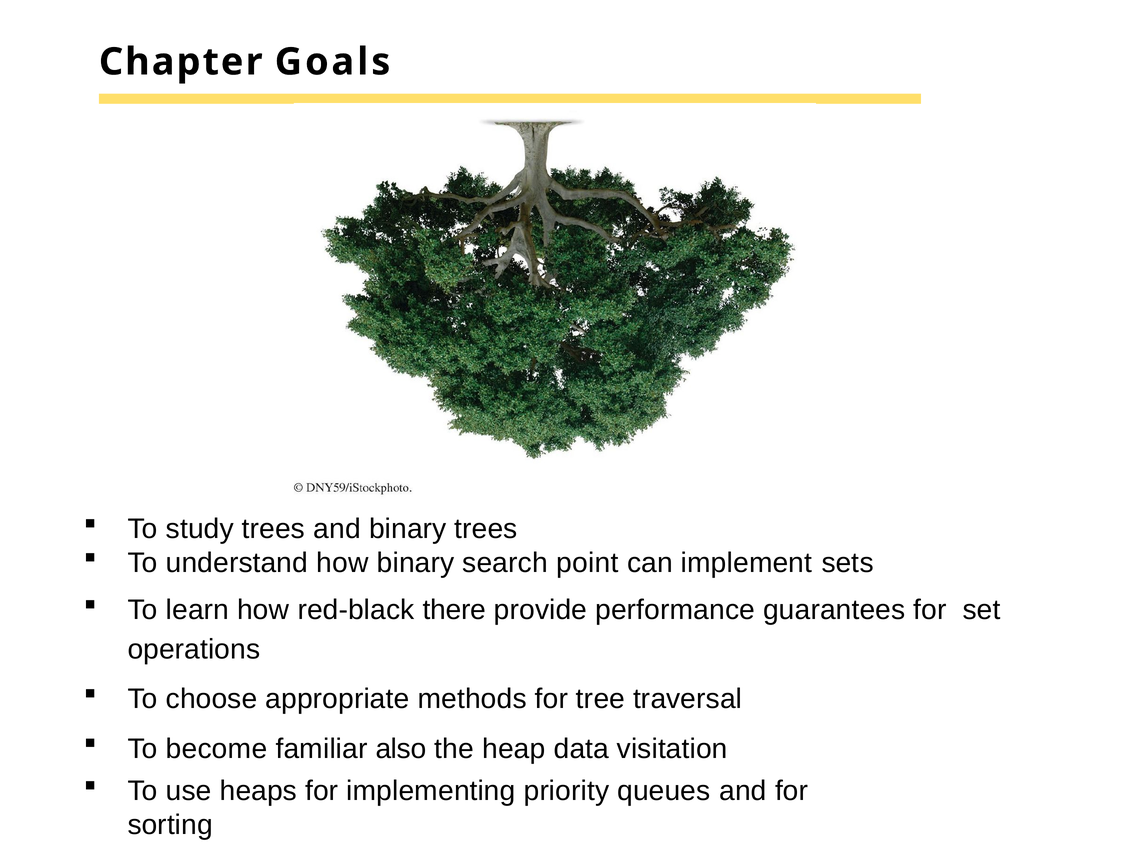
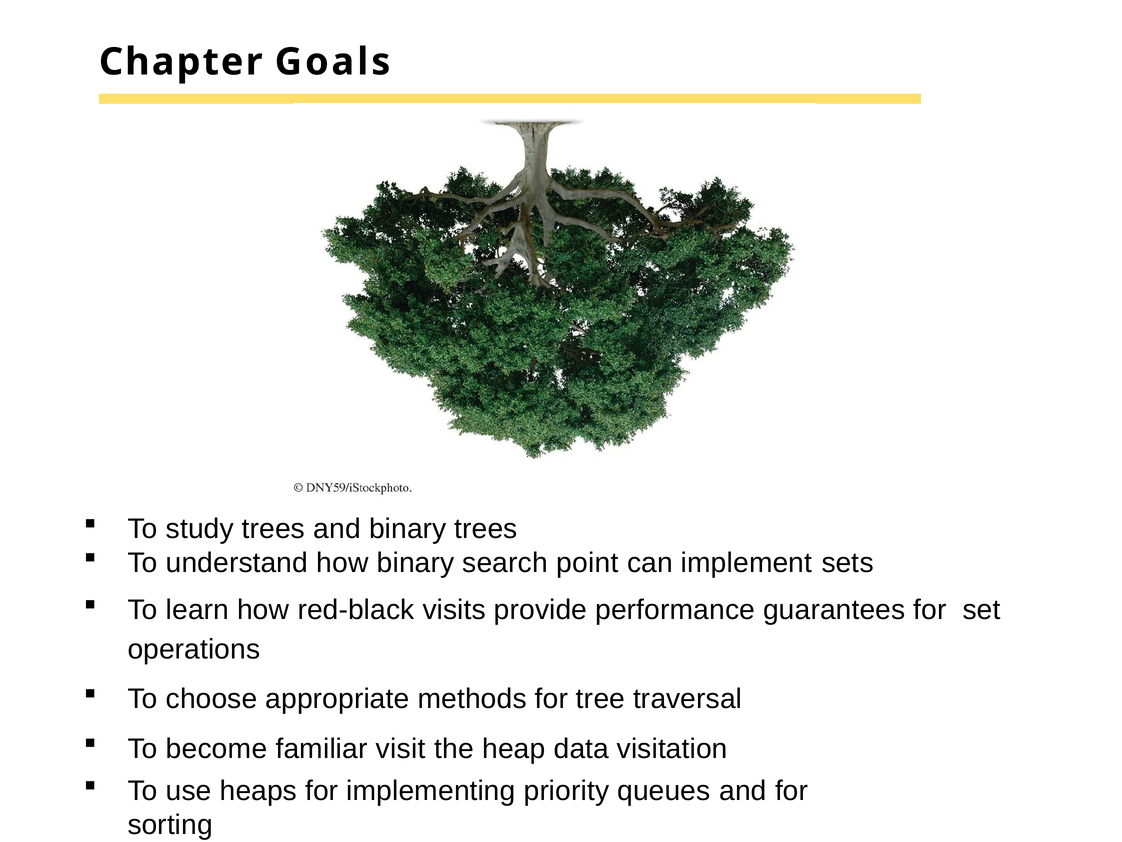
there: there -> visits (454, 610)
also: also -> visit (401, 748)
